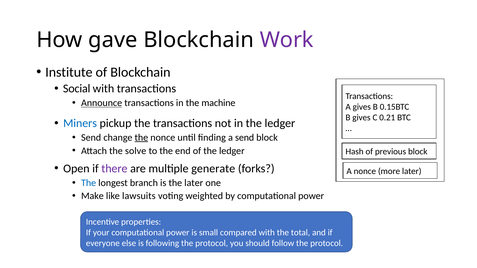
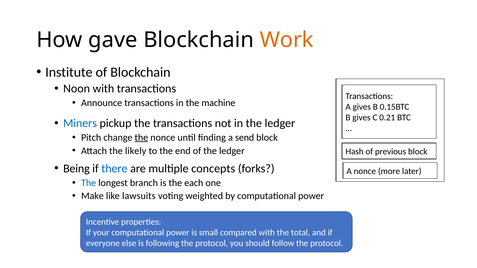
Work colour: purple -> orange (287, 40)
Social: Social -> Noon (77, 89)
Announce underline: present -> none (102, 103)
Send: Send -> Pitch (91, 138)
solve: solve -> likely (136, 151)
Open: Open -> Being (76, 169)
there colour: purple -> blue (114, 169)
generate: generate -> concepts (213, 169)
the later: later -> each (194, 183)
